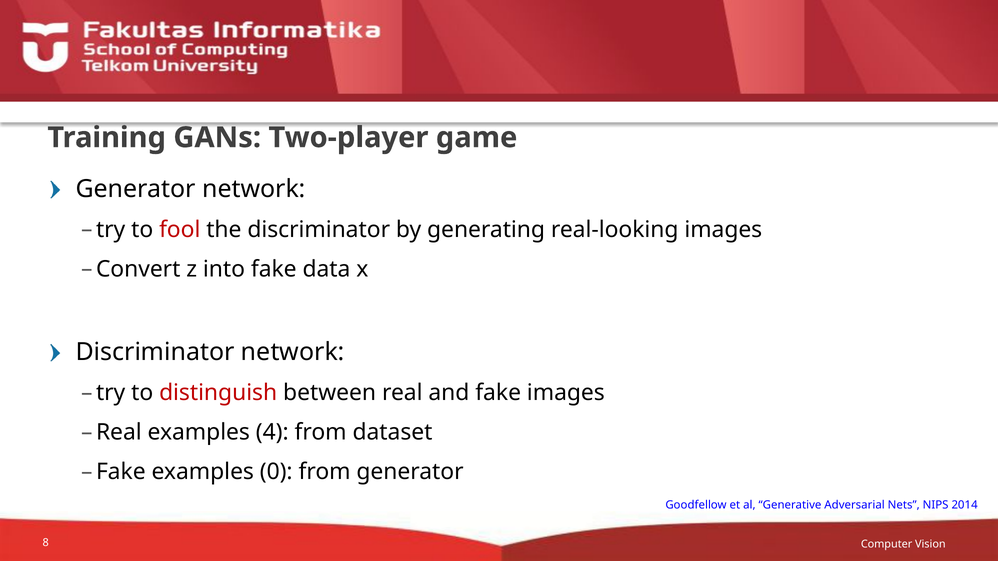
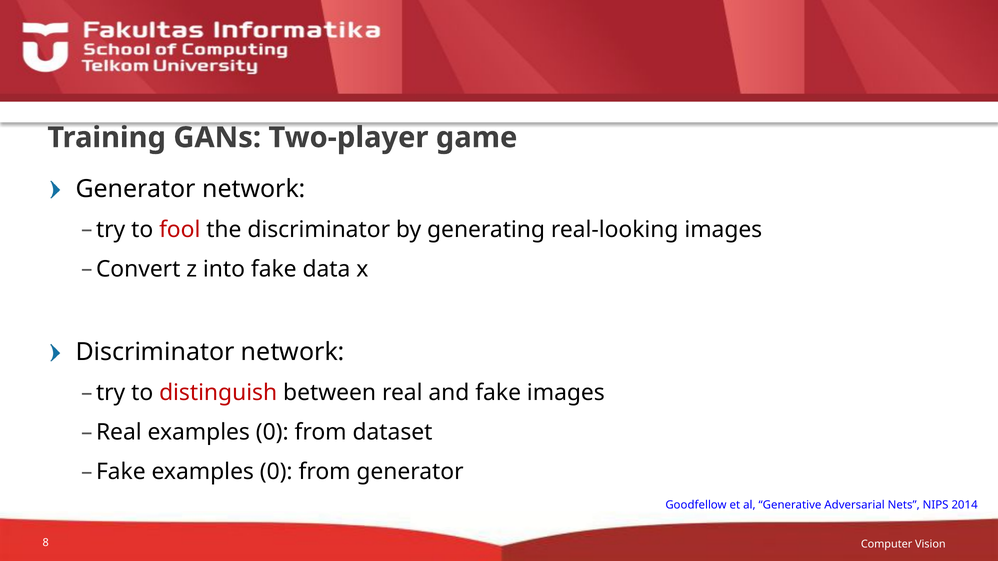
Real examples 4: 4 -> 0 (272, 433)
